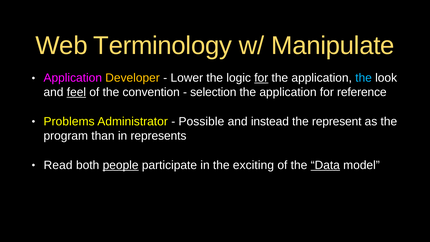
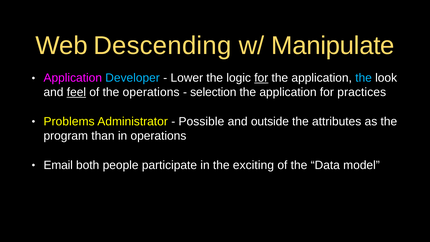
Terminology: Terminology -> Descending (162, 46)
Developer colour: yellow -> light blue (133, 78)
the convention: convention -> operations (151, 92)
reference: reference -> practices (362, 92)
instead: instead -> outside (270, 122)
represent: represent -> attributes (337, 122)
in represents: represents -> operations (158, 136)
Read: Read -> Email (58, 165)
people underline: present -> none (121, 165)
Data underline: present -> none (325, 165)
